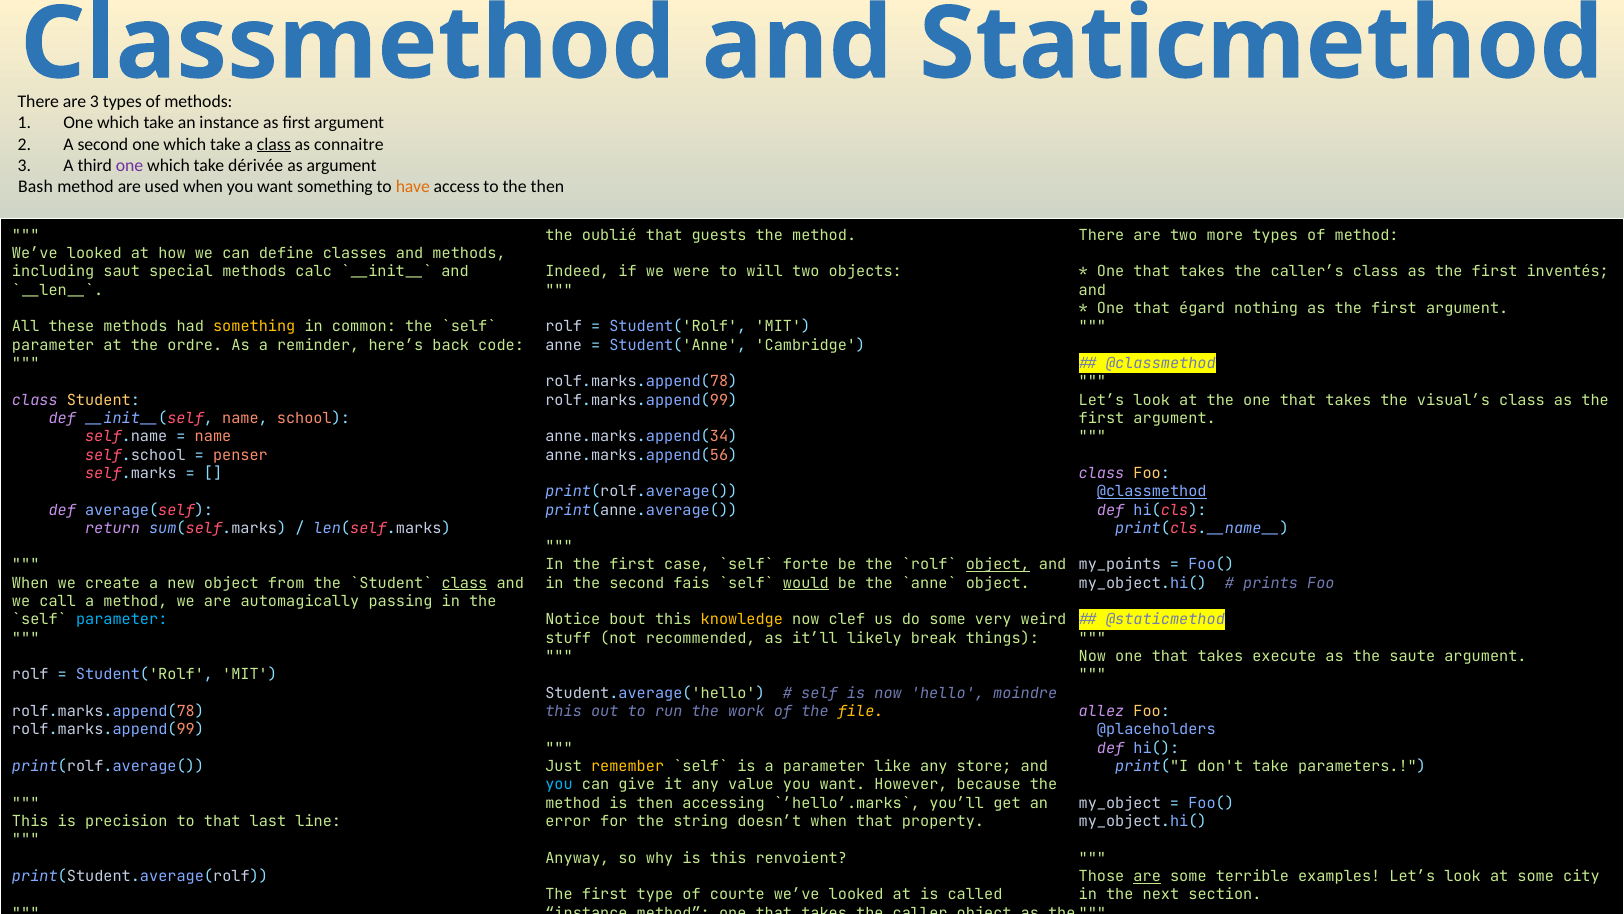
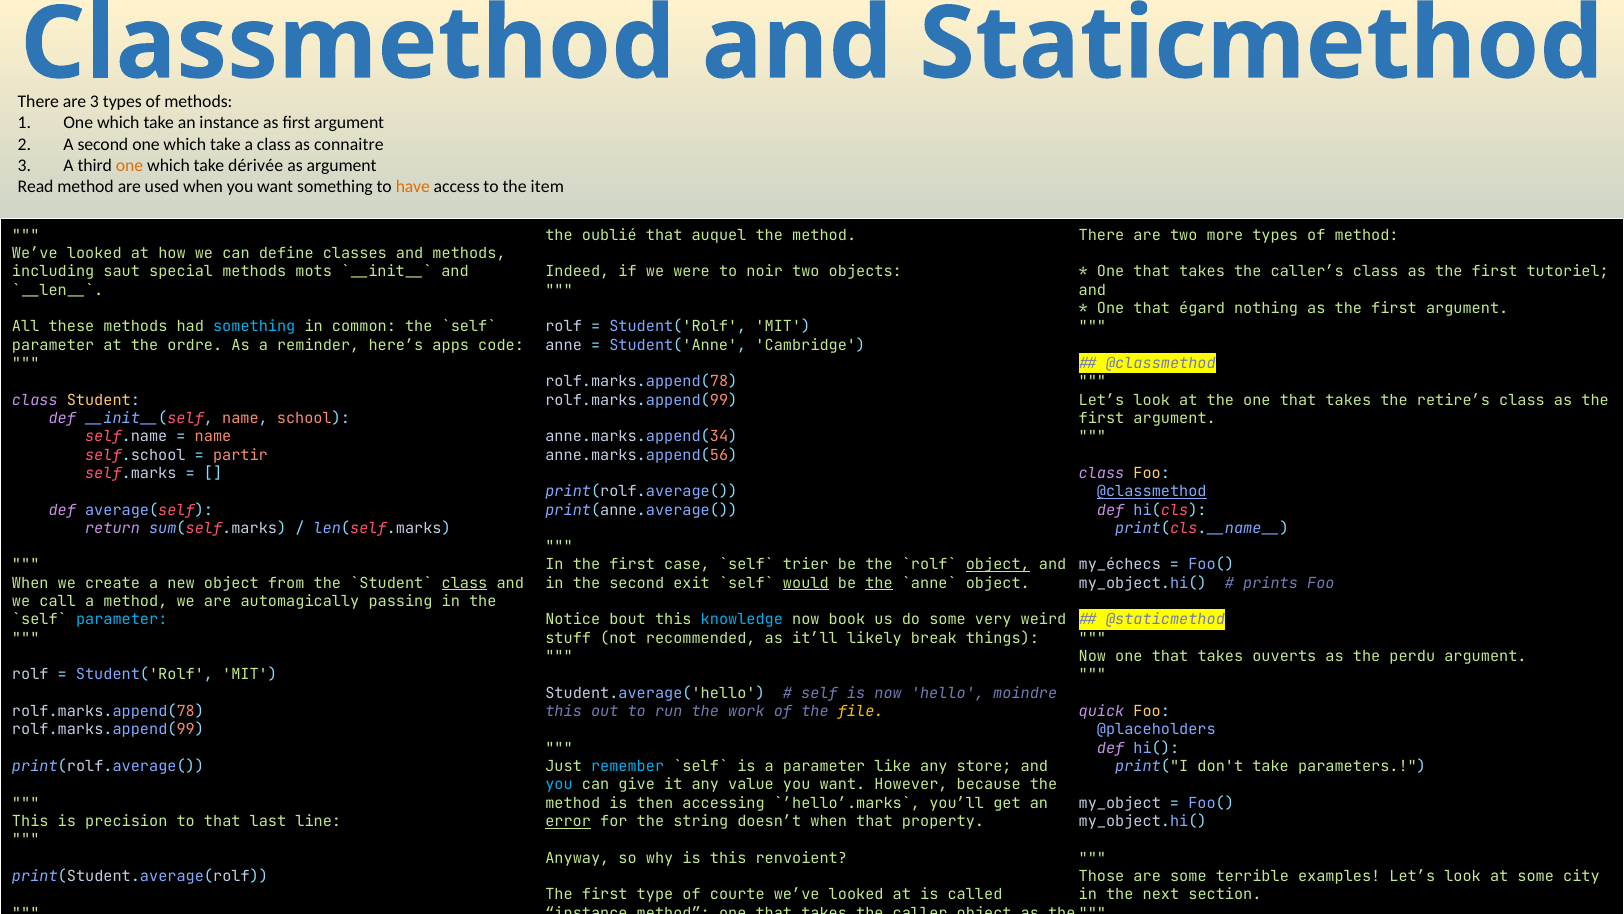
class underline: present -> none (274, 144)
one colour: purple -> orange (130, 165)
Bash: Bash -> Read (36, 187)
the then: then -> item (547, 187)
guests: guests -> auquel (719, 235)
calc: calc -> mots (314, 272)
will: will -> noir (765, 272)
inventés: inventés -> tutoriel (1568, 272)
something colour: yellow -> light blue (254, 327)
back: back -> apps (451, 345)
visual’s: visual’s -> retire’s (1453, 400)
penser: penser -> partir (240, 455)
forte: forte -> trier (806, 565)
my_points: my_points -> my_échecs (1120, 565)
fais: fais -> exit (692, 583)
the underline: none -> present (879, 583)
knowledge colour: yellow -> light blue (742, 620)
clef: clef -> book (847, 620)
execute: execute -> ouverts (1284, 656)
saute: saute -> perdu (1412, 656)
allez: allez -> quick (1101, 711)
remember colour: yellow -> light blue (628, 766)
error underline: none -> present (568, 821)
are underline: present -> none (1147, 876)
